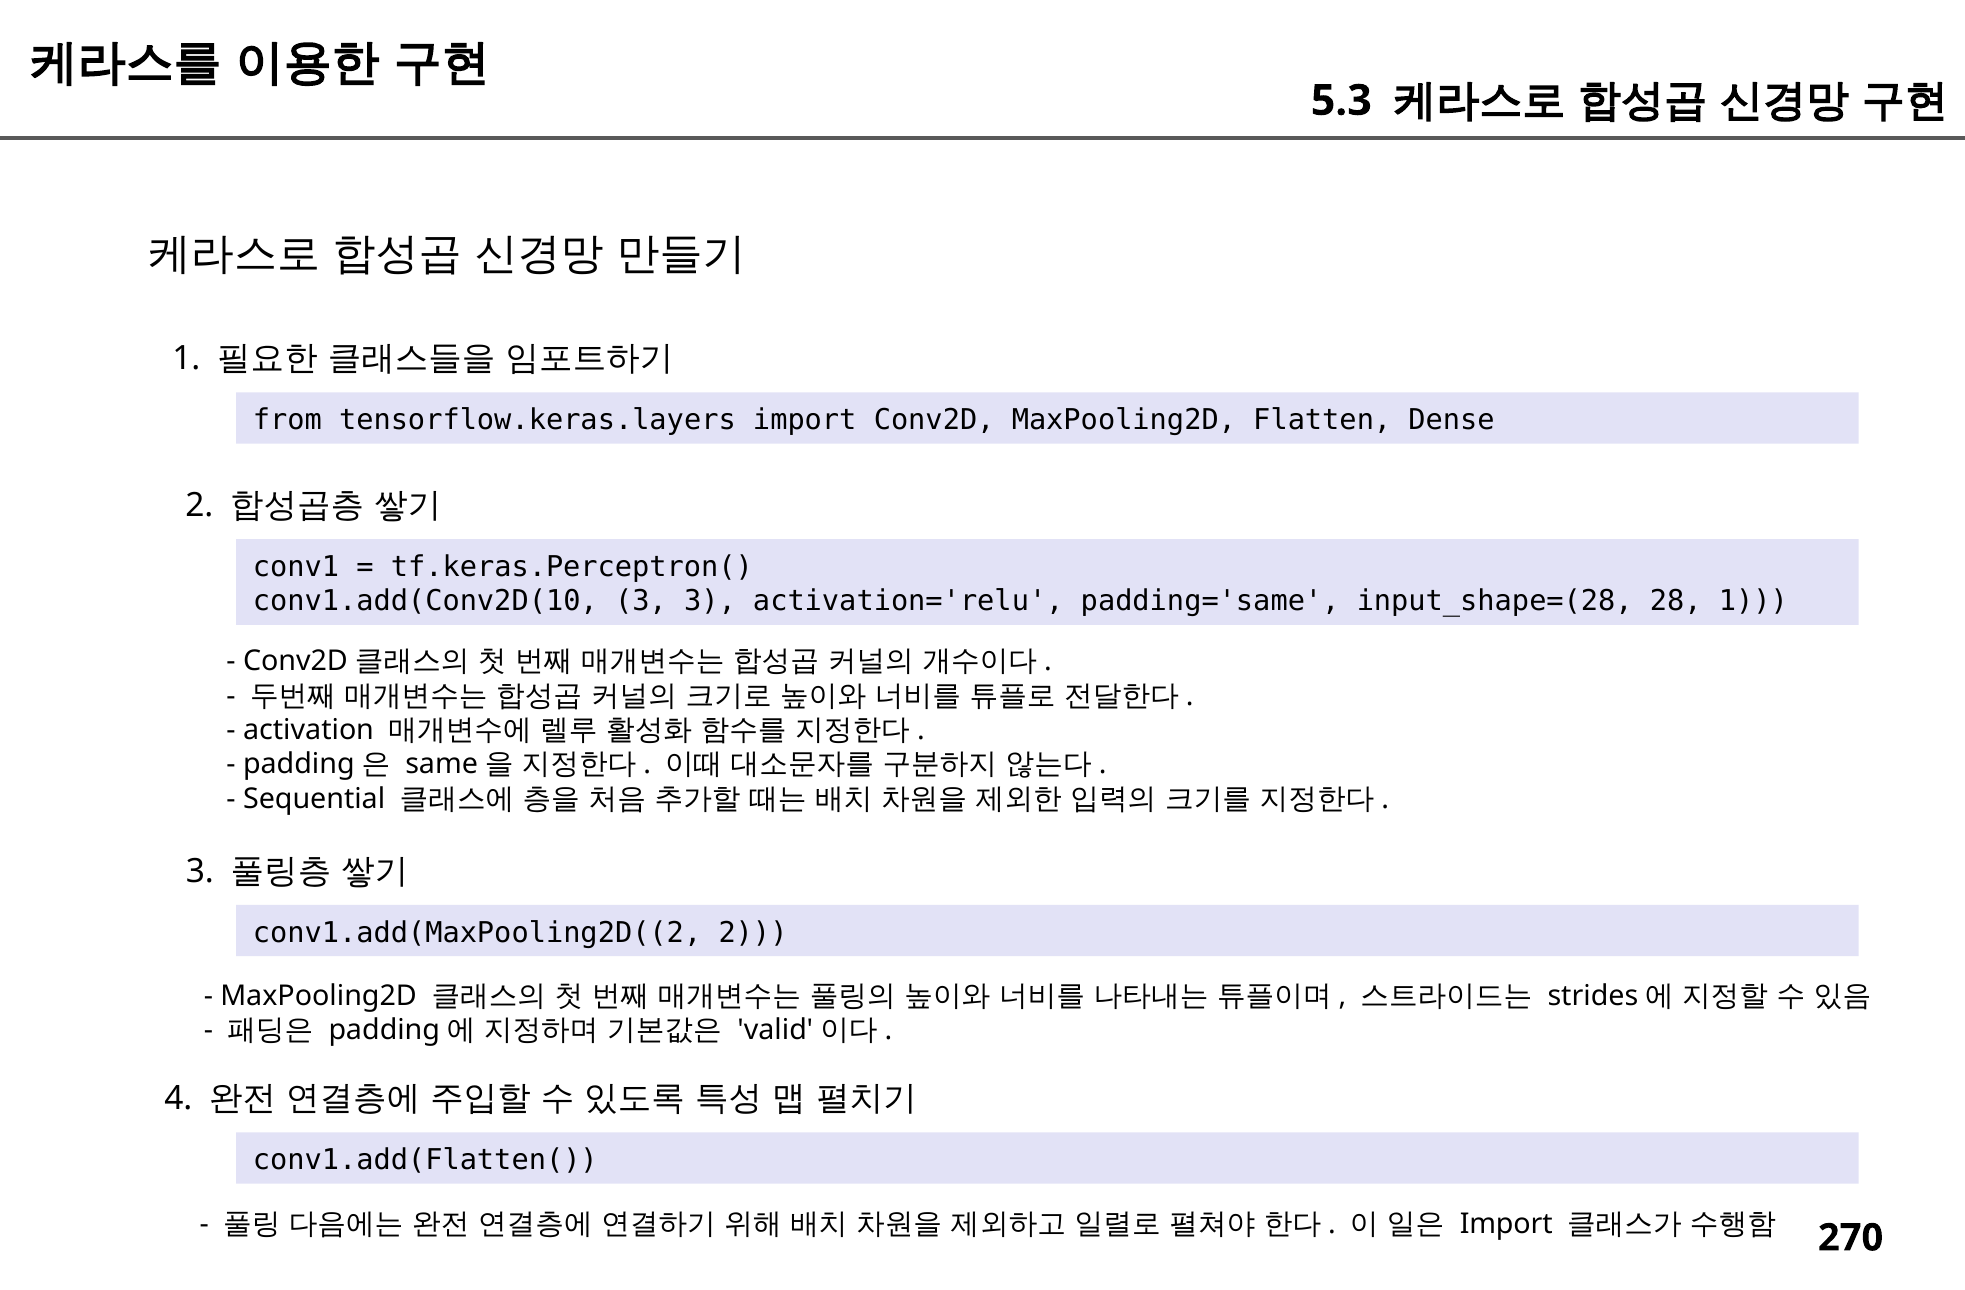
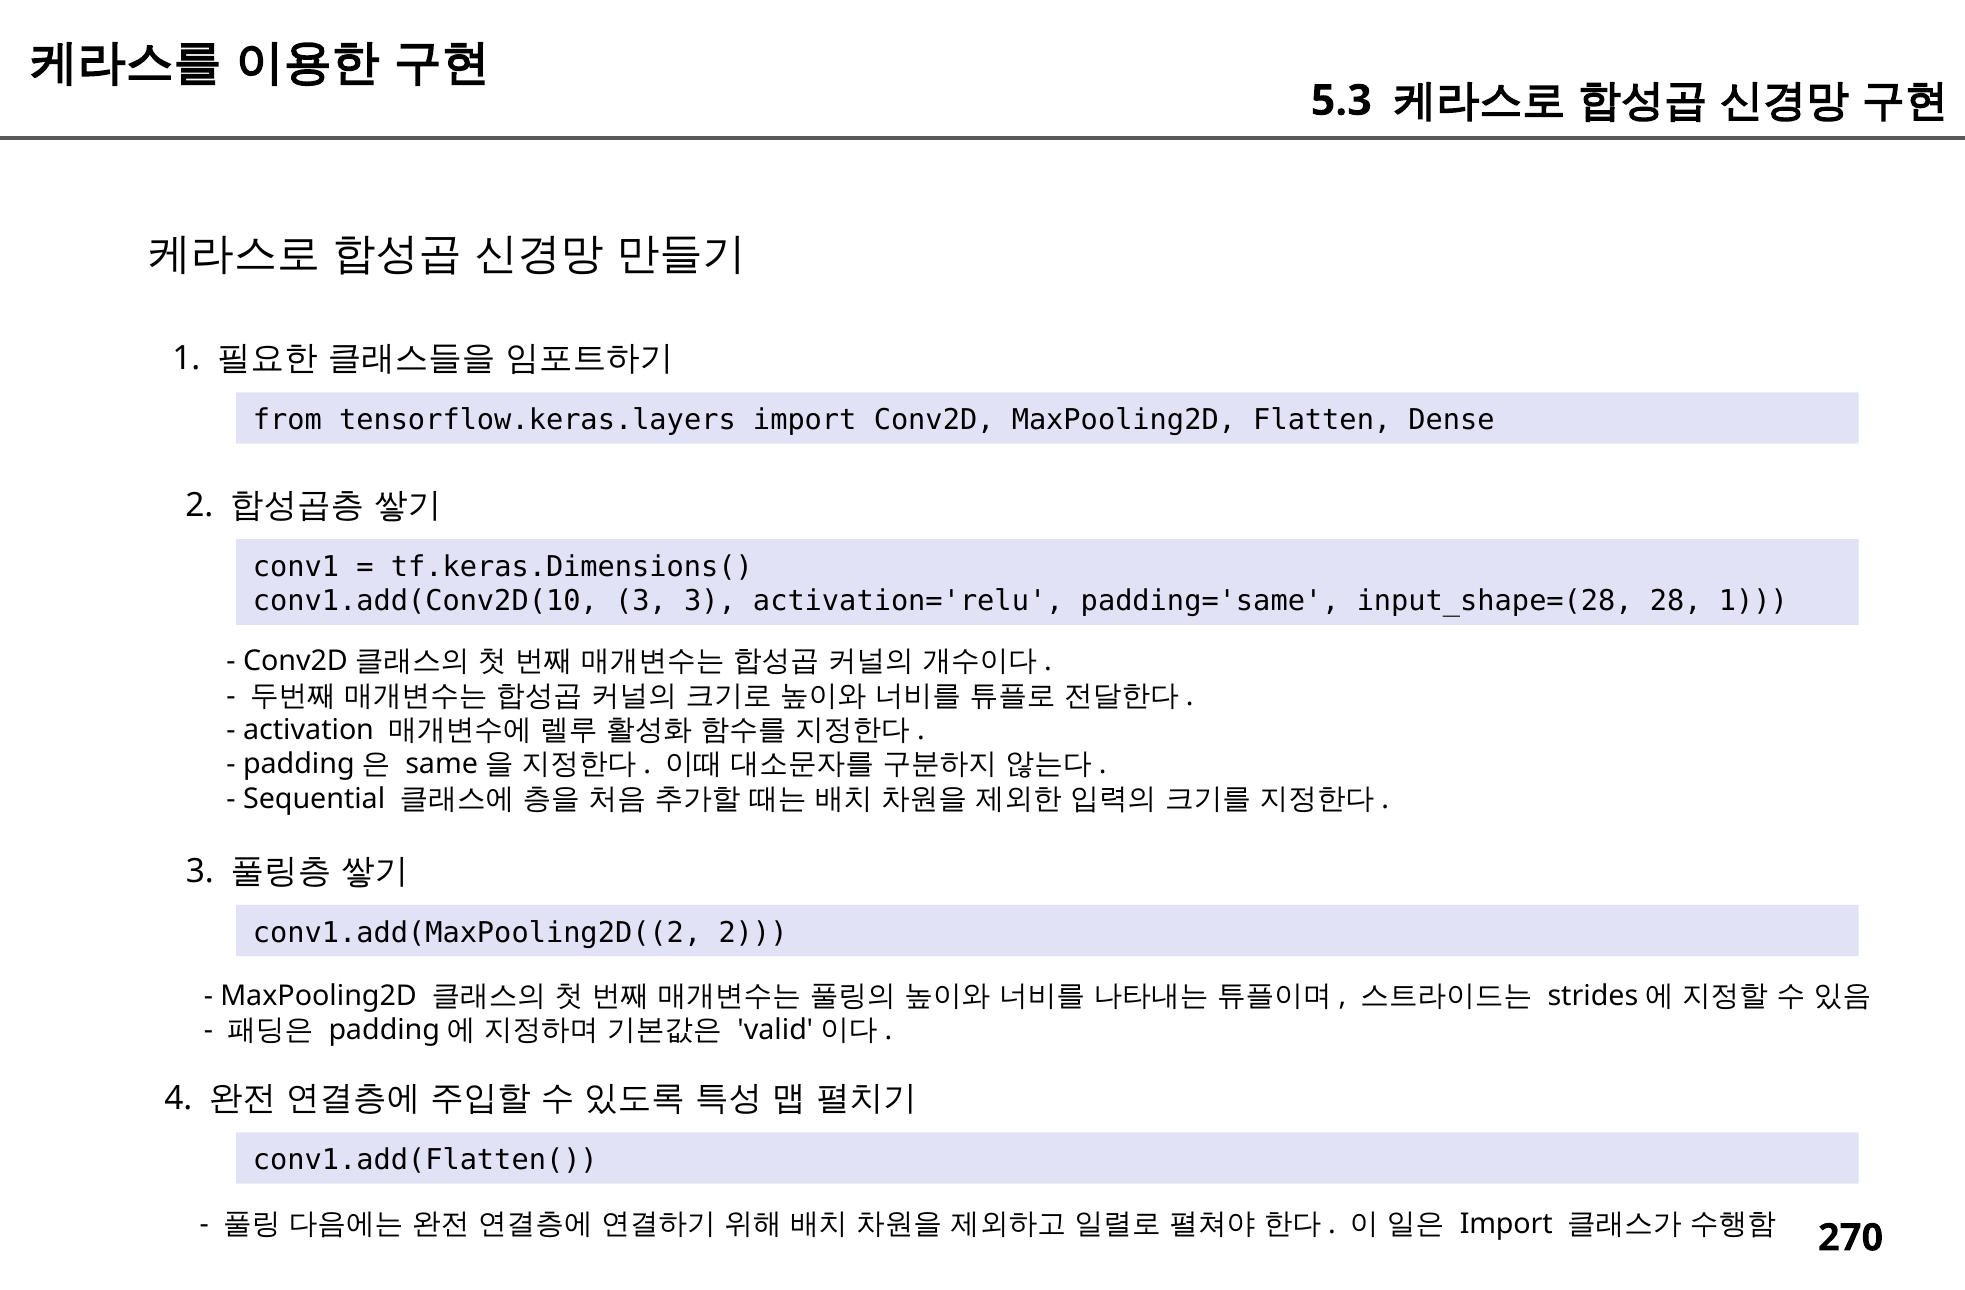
tf.keras.Perceptron(: tf.keras.Perceptron( -> tf.keras.Dimensions( (572, 567)
